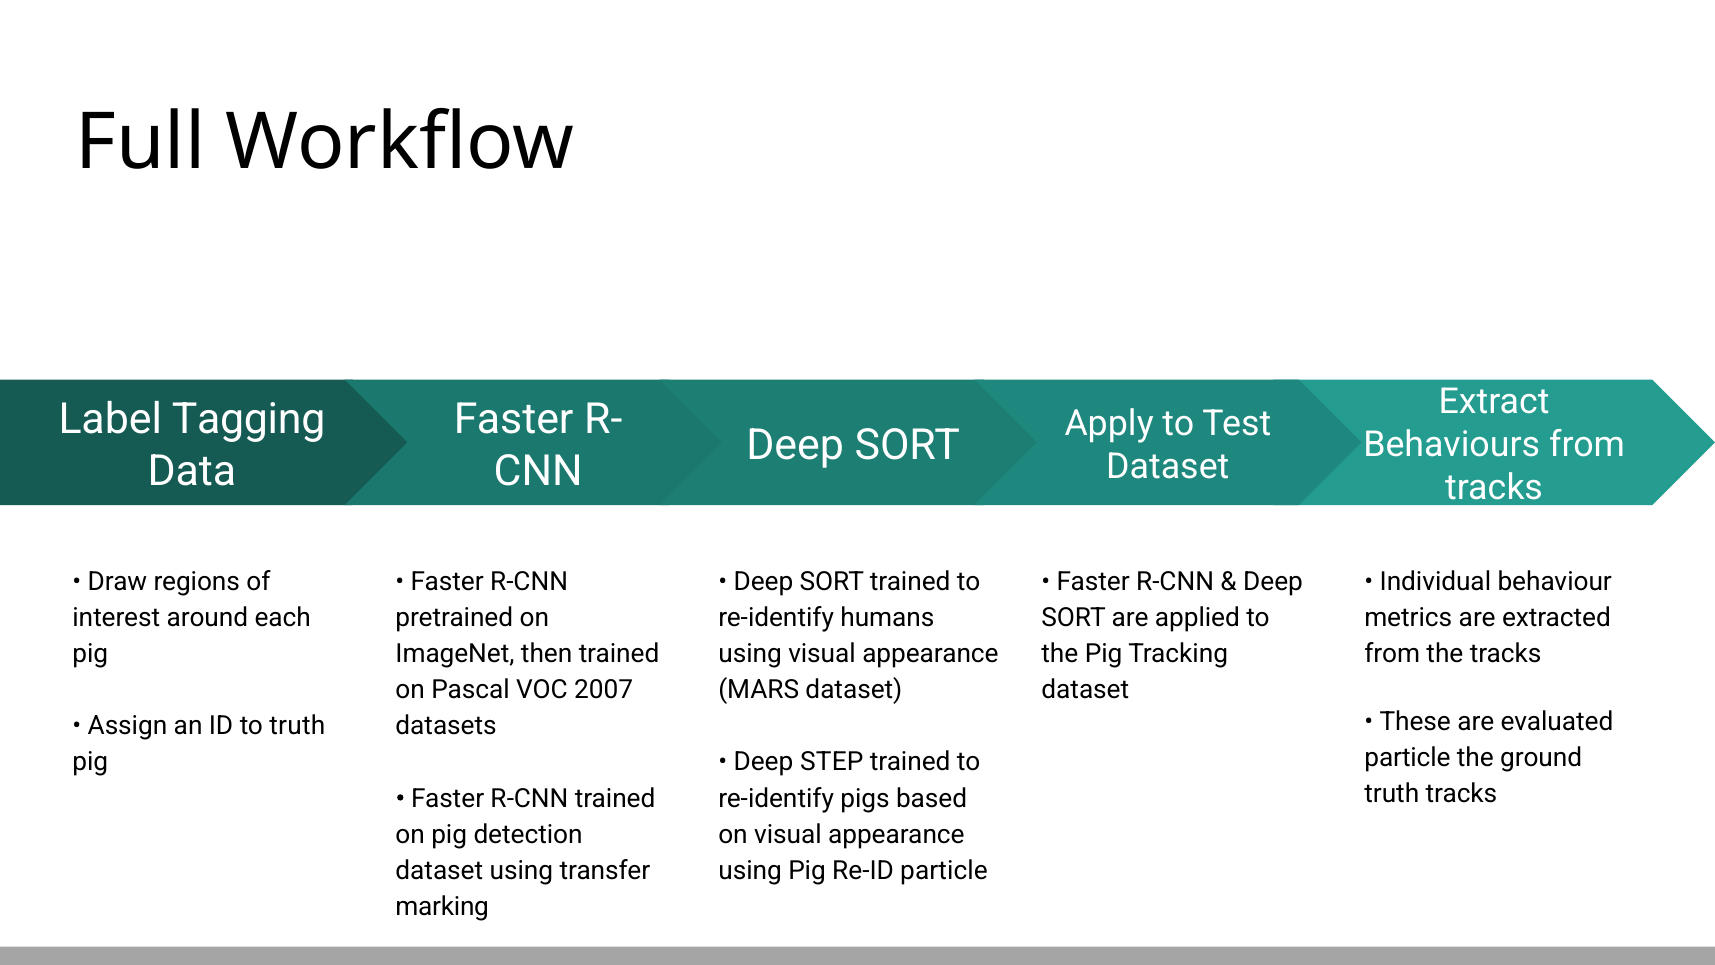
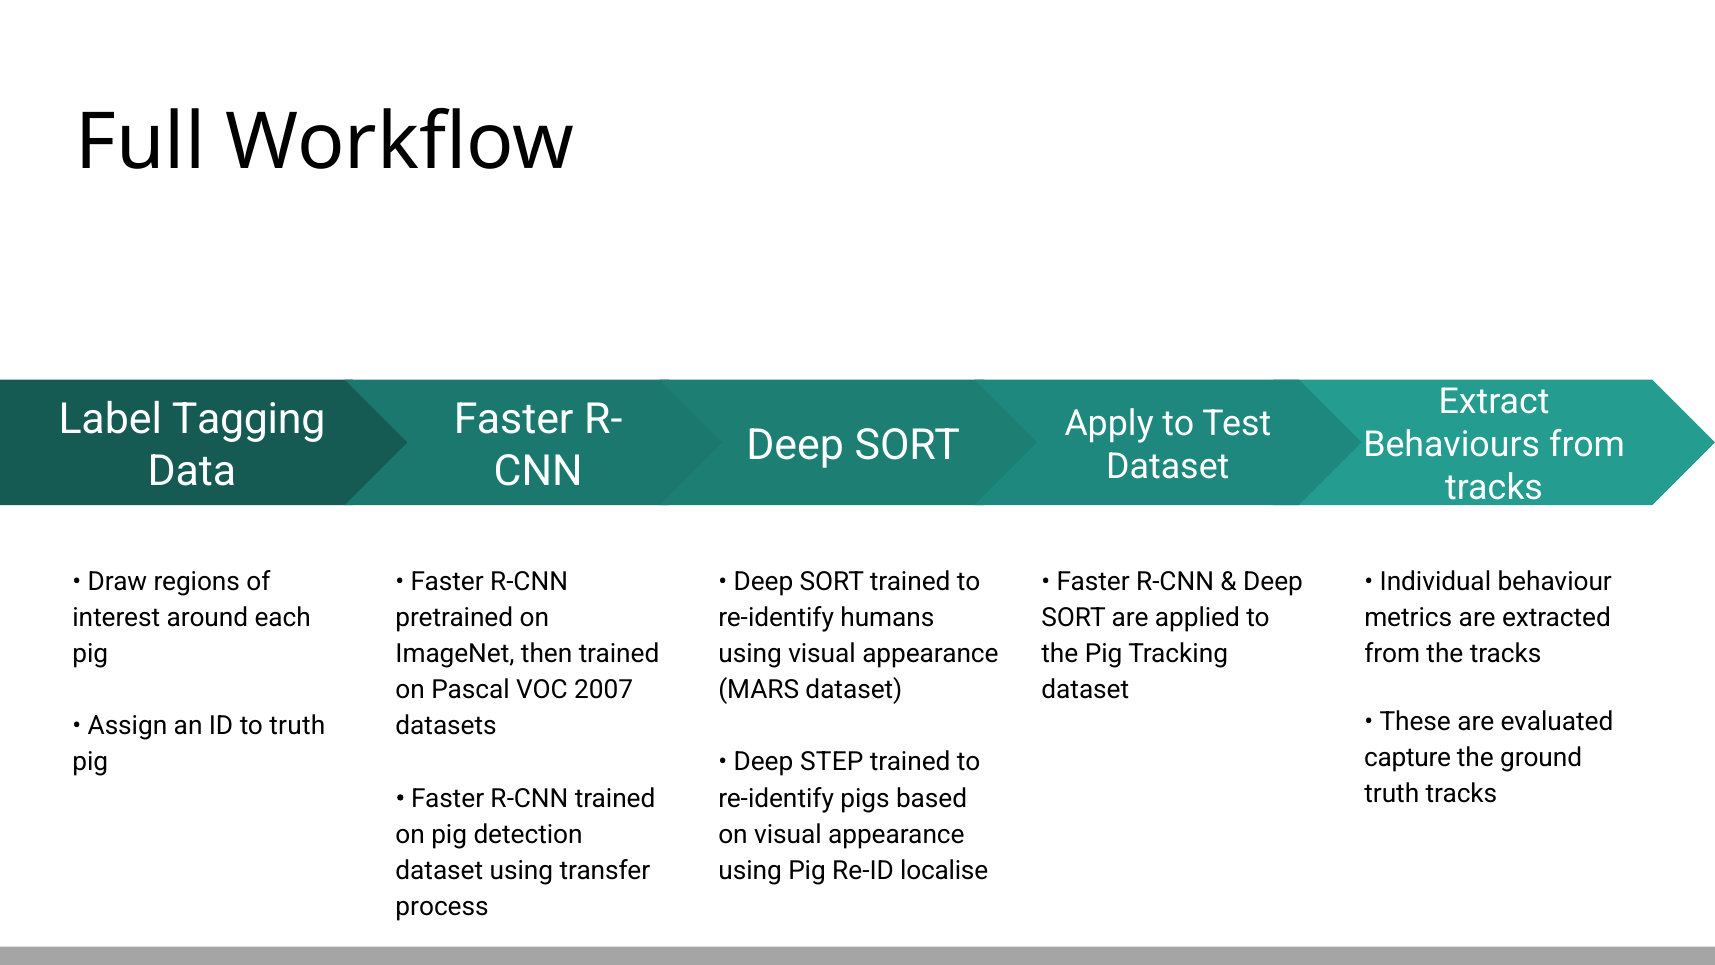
particle: particle -> capture (1408, 757)
Re-ID particle: particle -> localise (944, 870)
marking: marking -> process (442, 906)
